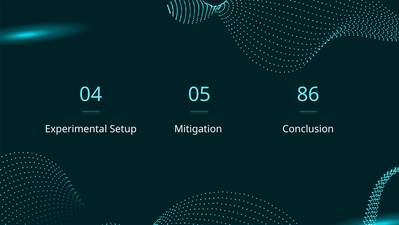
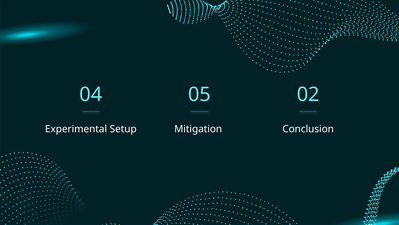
86: 86 -> 02 (308, 94)
